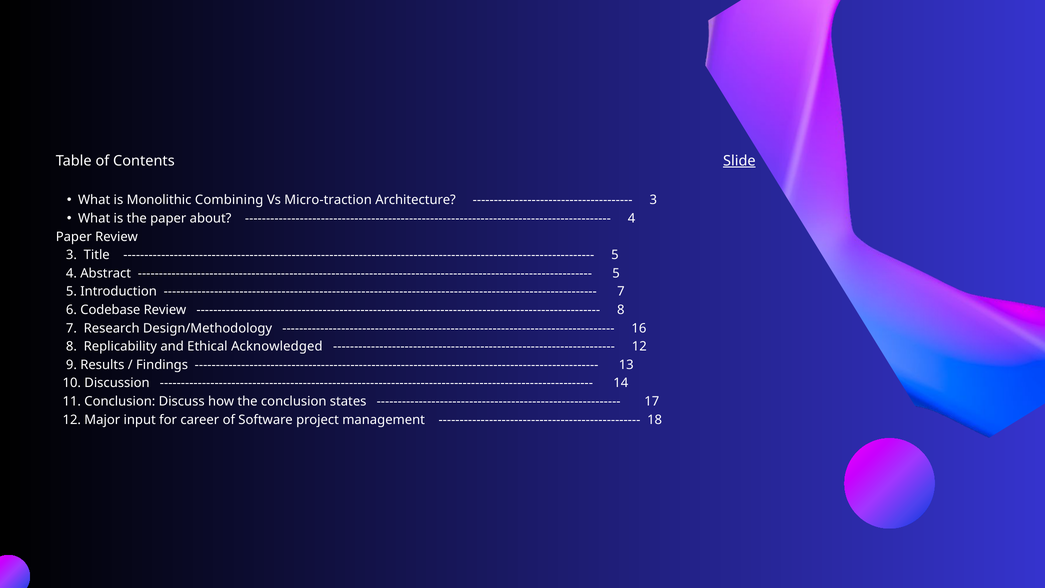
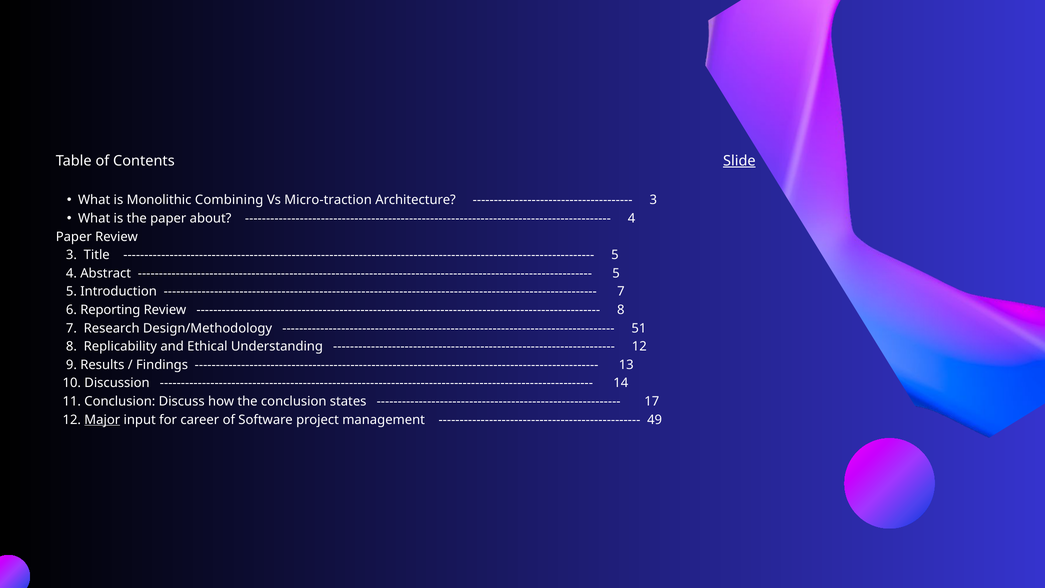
Codebase: Codebase -> Reporting (110, 310)
16: 16 -> 51 (639, 328)
Acknowledged: Acknowledged -> Understanding (277, 346)
Major underline: none -> present (102, 420)
18: 18 -> 49 (655, 420)
